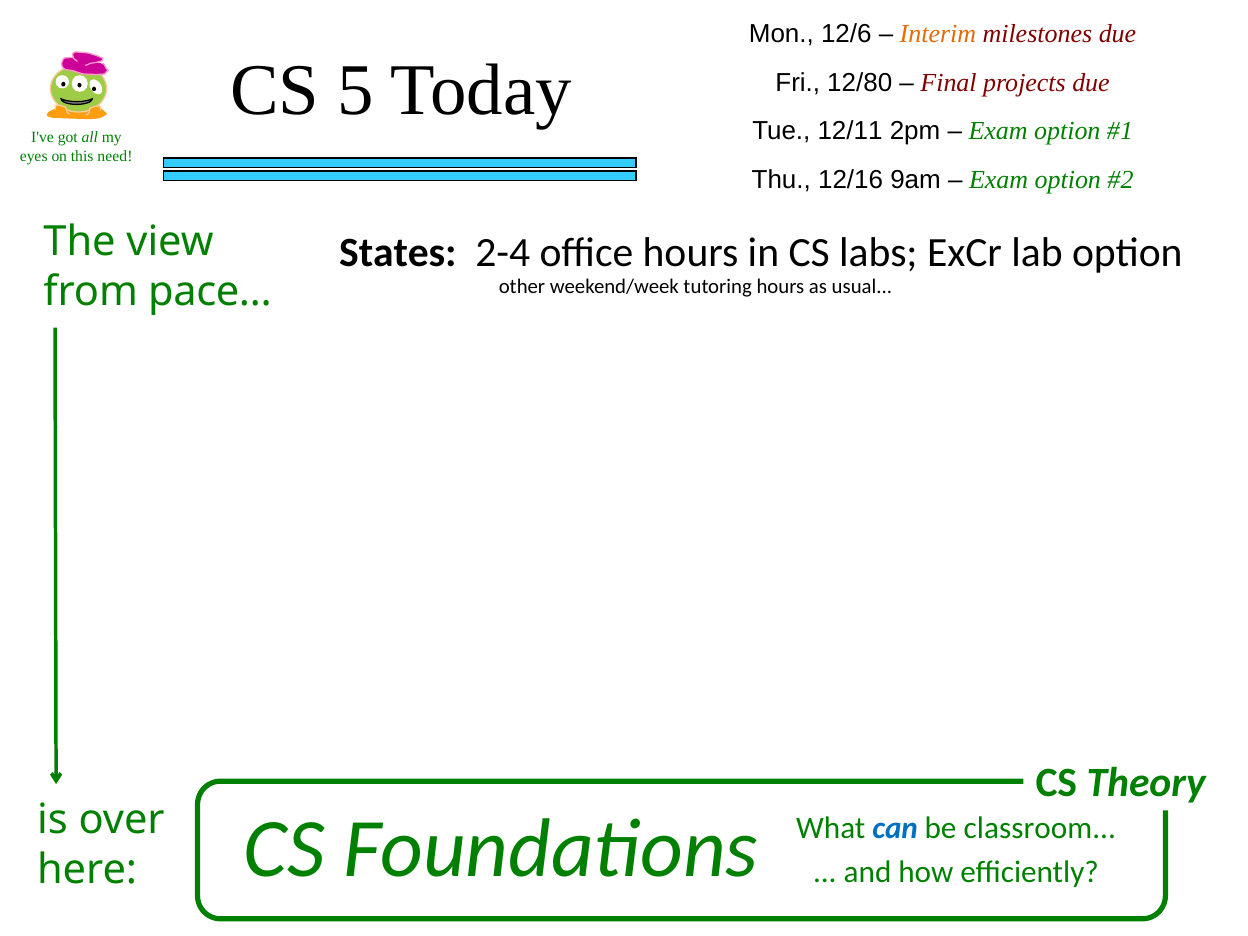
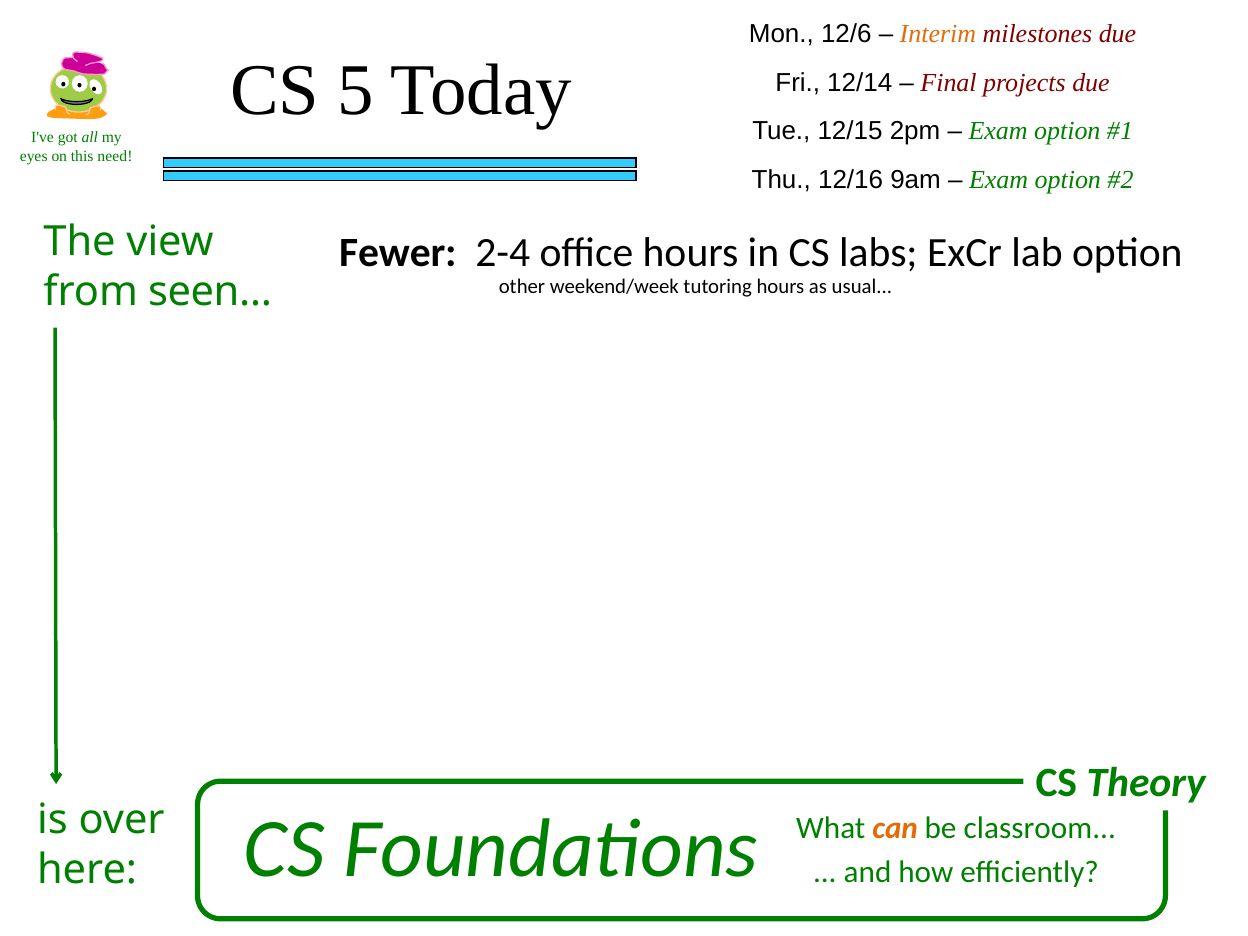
12/80: 12/80 -> 12/14 (860, 82)
12/11: 12/11 -> 12/15 (850, 131)
States: States -> Fewer (398, 252)
pace…: pace… -> seen… (210, 292)
can colour: blue -> orange (895, 828)
